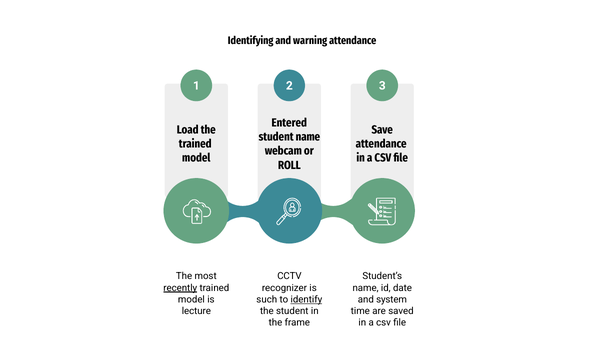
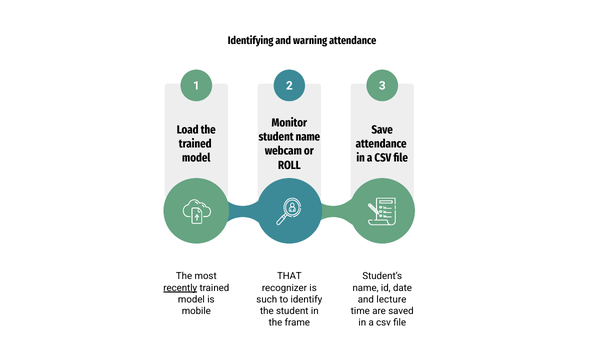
Entered: Entered -> Monitor (289, 123)
CCTV: CCTV -> THAT (289, 276)
identify underline: present -> none (306, 299)
system: system -> lecture (391, 299)
lecture: lecture -> mobile (196, 311)
